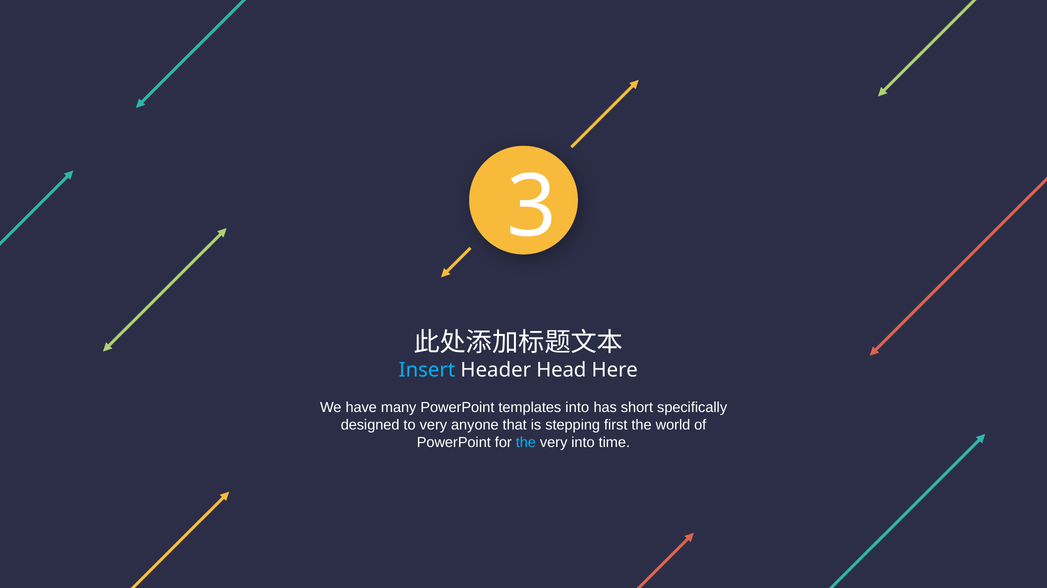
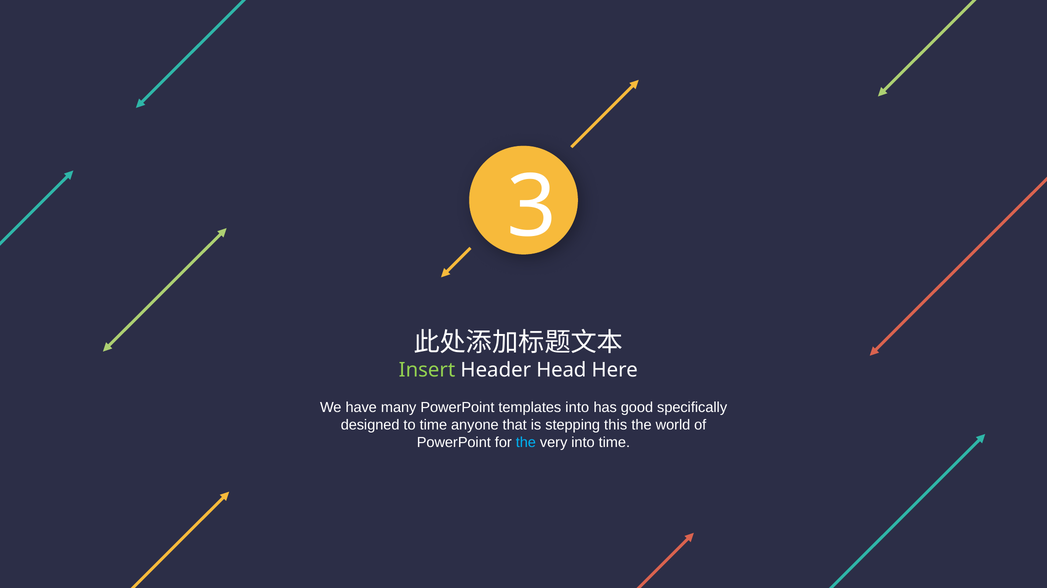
Insert colour: light blue -> light green (427, 371)
short: short -> good (637, 408)
to very: very -> time (433, 426)
first: first -> this (616, 426)
